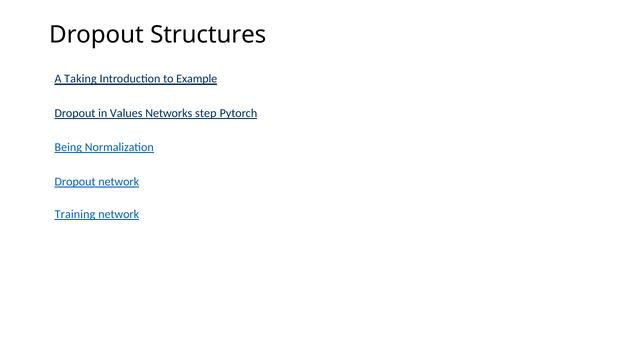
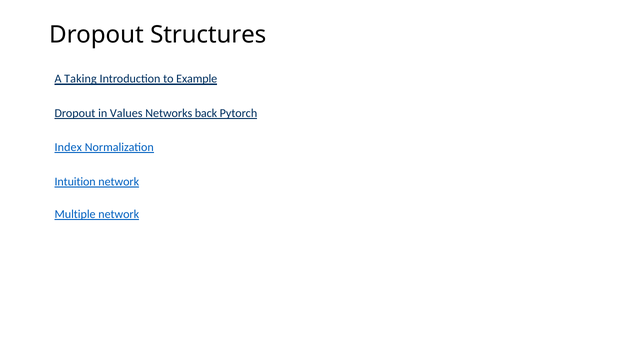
step: step -> back (206, 113)
Being: Being -> Index (68, 147)
Dropout: Dropout -> Intuition (75, 182)
Training: Training -> Multiple (75, 214)
